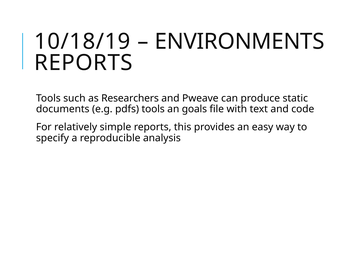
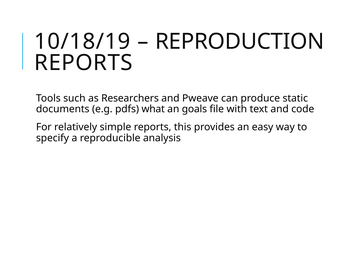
ENVIRONMENTS: ENVIRONMENTS -> REPRODUCTION (240, 42)
pdfs tools: tools -> what (153, 109)
